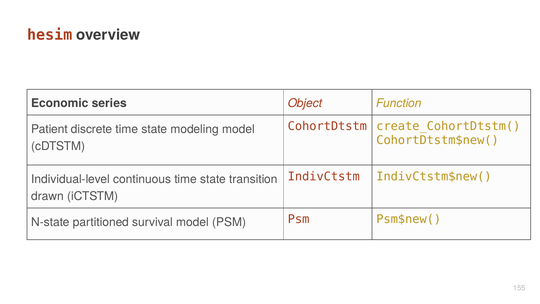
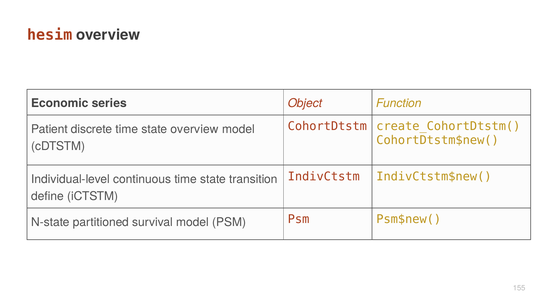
state modeling: modeling -> overview (195, 129)
drawn: drawn -> define (48, 196)
